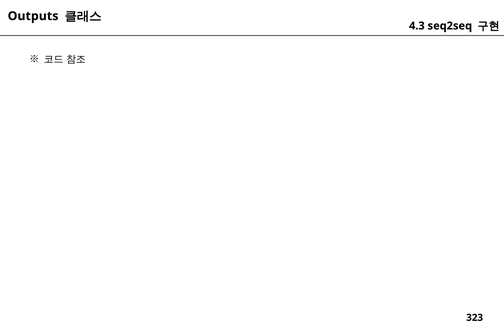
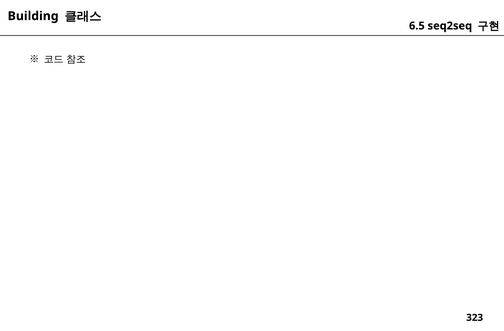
Outputs: Outputs -> Building (33, 16)
4.3: 4.3 -> 6.5 (417, 26)
